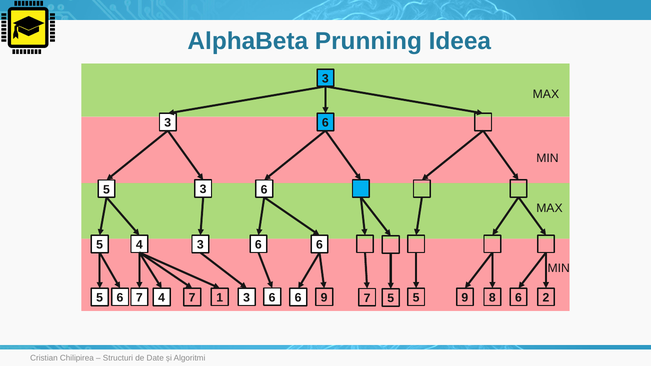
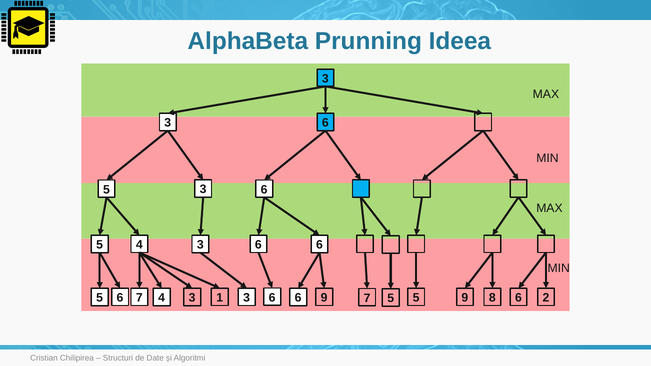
7: 7 -> 3 (192, 298)
